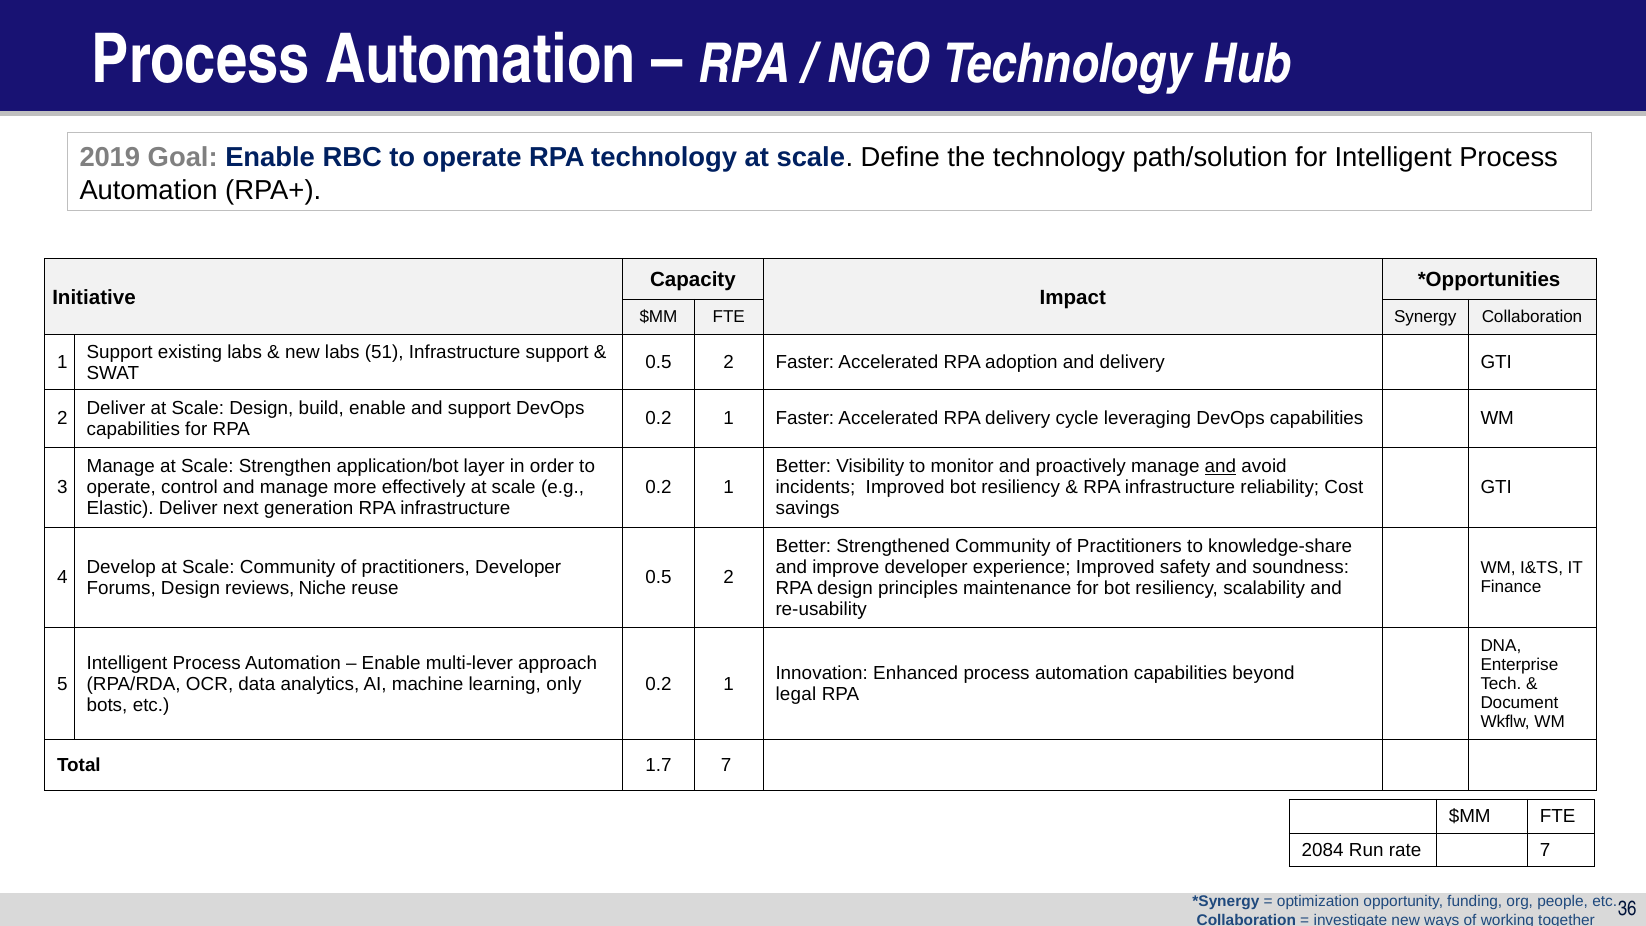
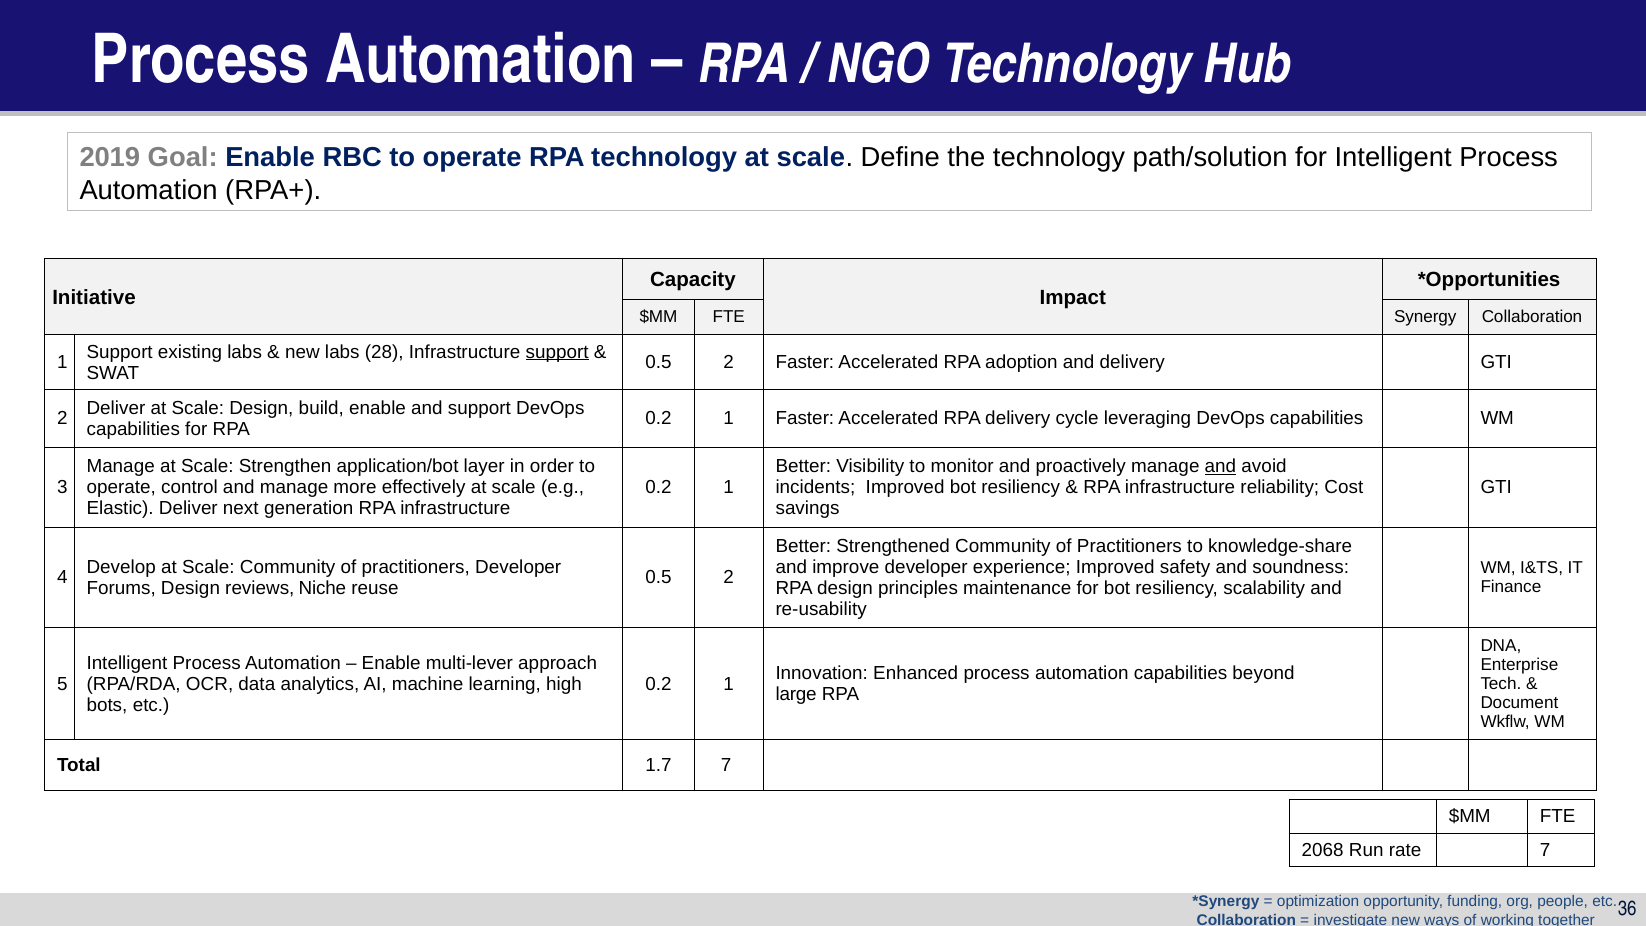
51: 51 -> 28 (384, 352)
support underline: none -> present (557, 352)
only: only -> high (564, 684)
legal: legal -> large (796, 694)
2084: 2084 -> 2068 (1323, 850)
